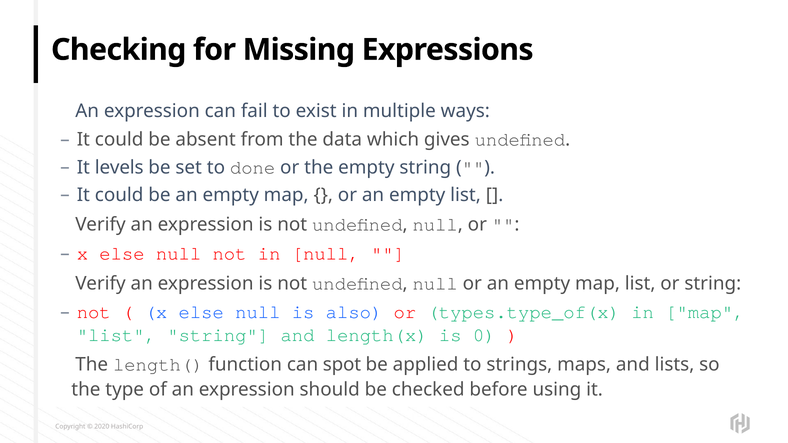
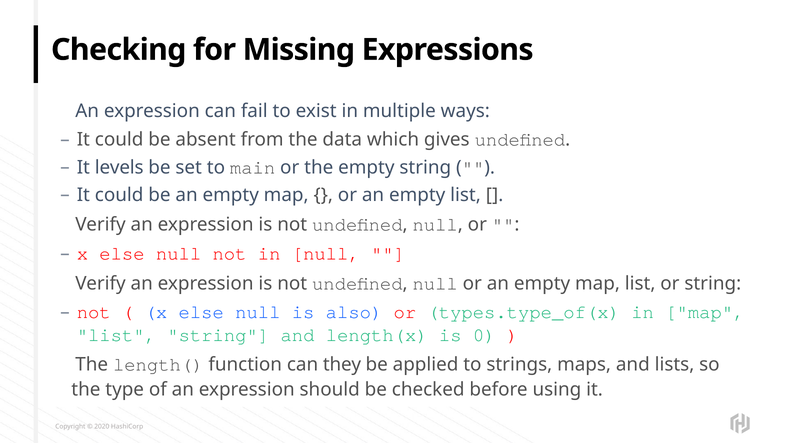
done: done -> main (253, 167)
spot: spot -> they (342, 365)
